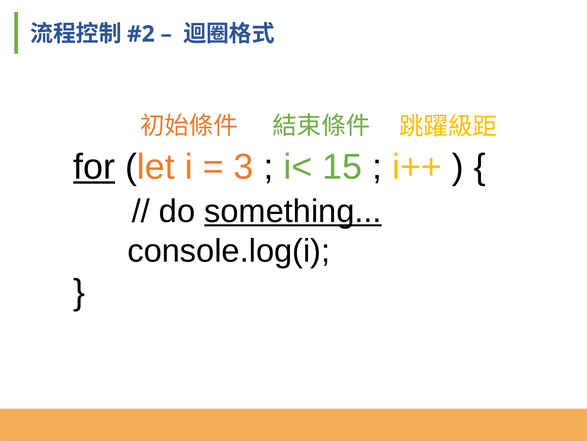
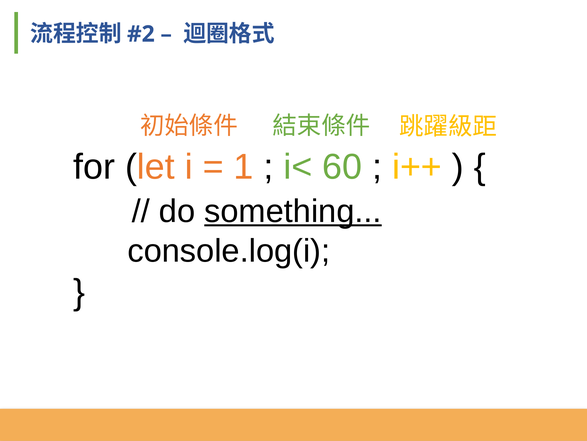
for underline: present -> none (94, 167)
3: 3 -> 1 (243, 167)
15: 15 -> 60 (342, 167)
